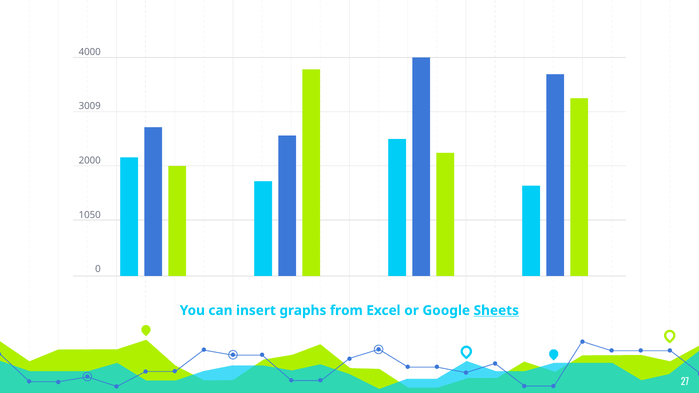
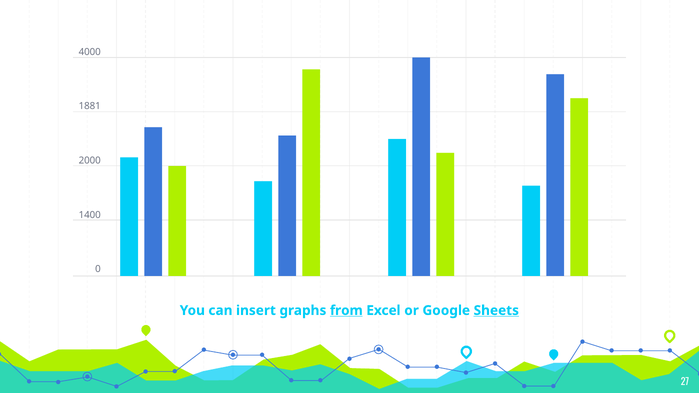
3009: 3009 -> 1881 (90, 106)
1050: 1050 -> 1400 (90, 215)
from underline: none -> present (346, 311)
